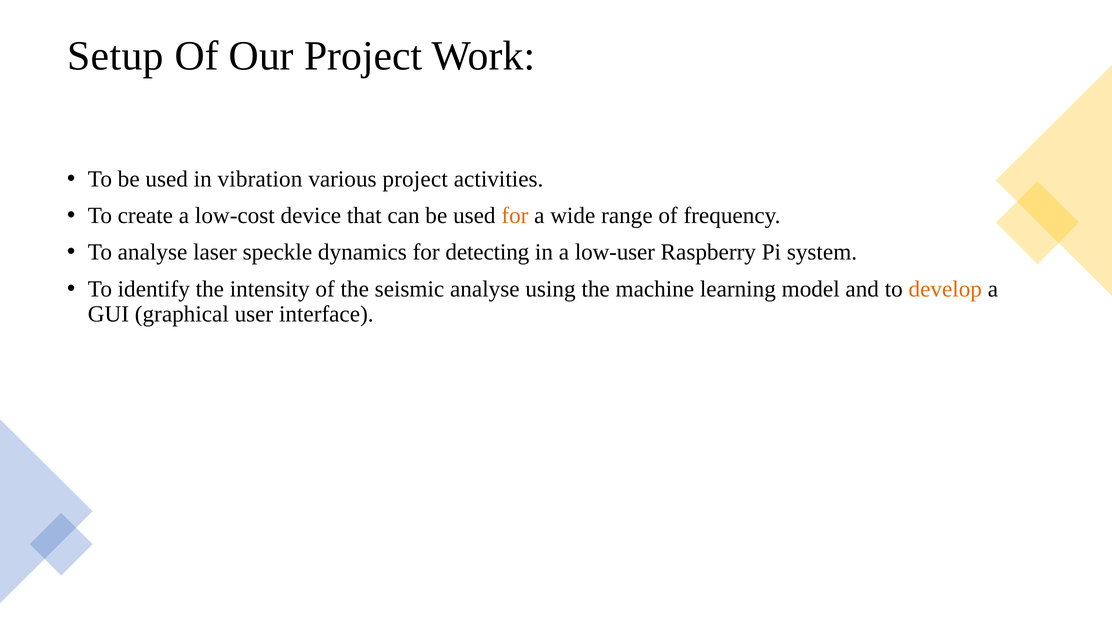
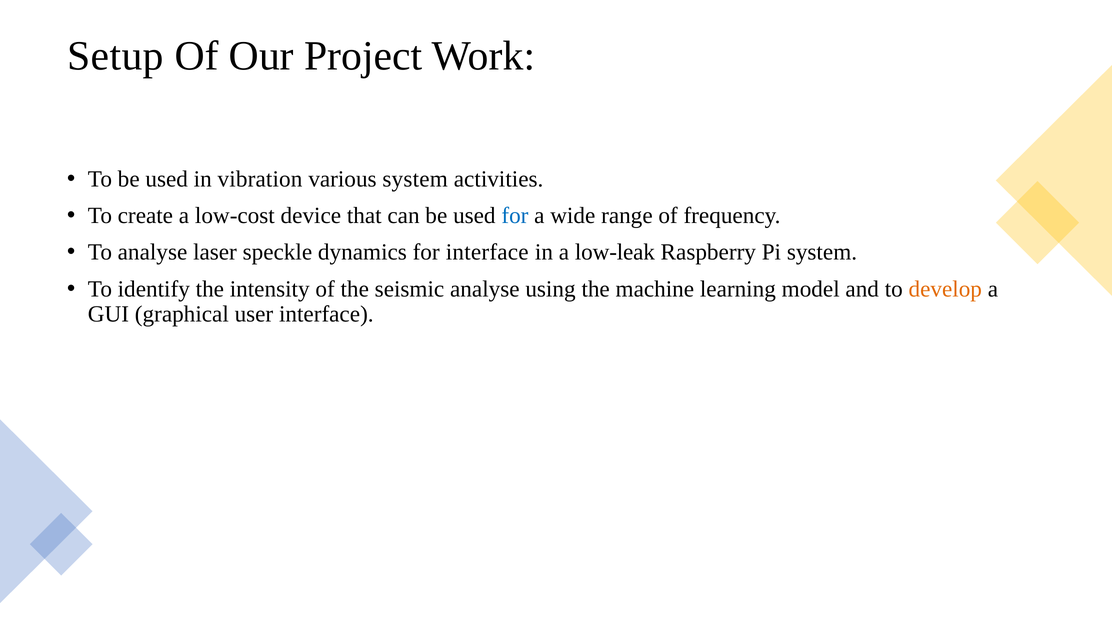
various project: project -> system (415, 179)
for colour: orange -> blue (515, 216)
for detecting: detecting -> interface (487, 252)
low-user: low-user -> low-leak (615, 252)
